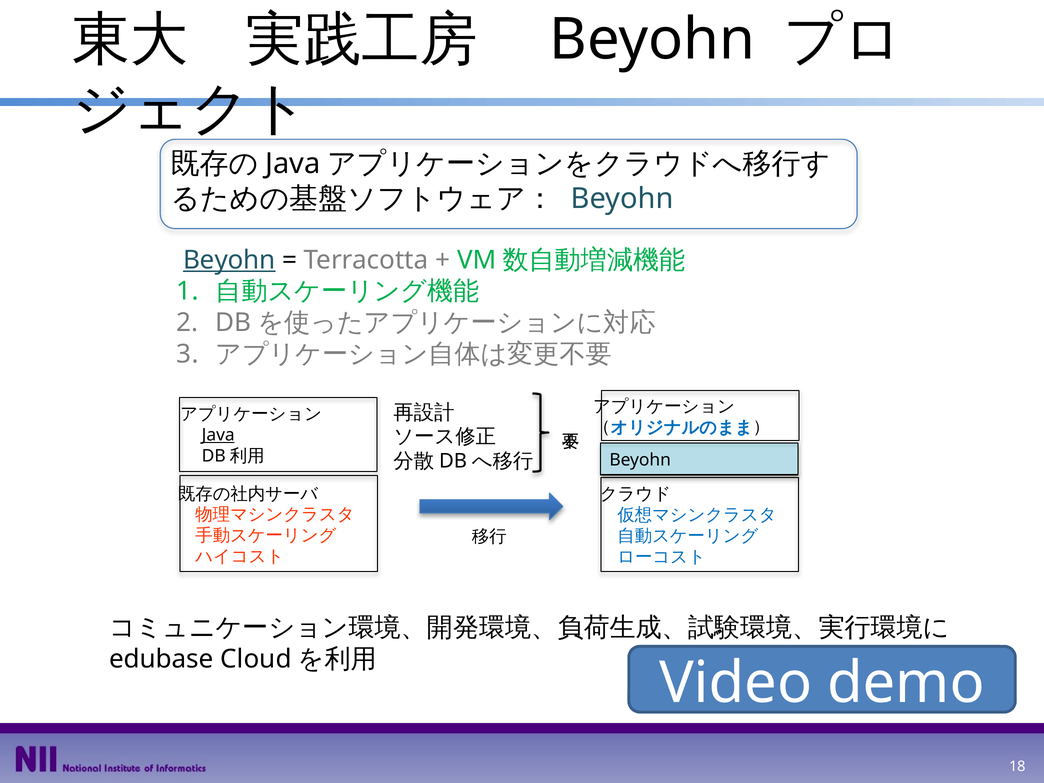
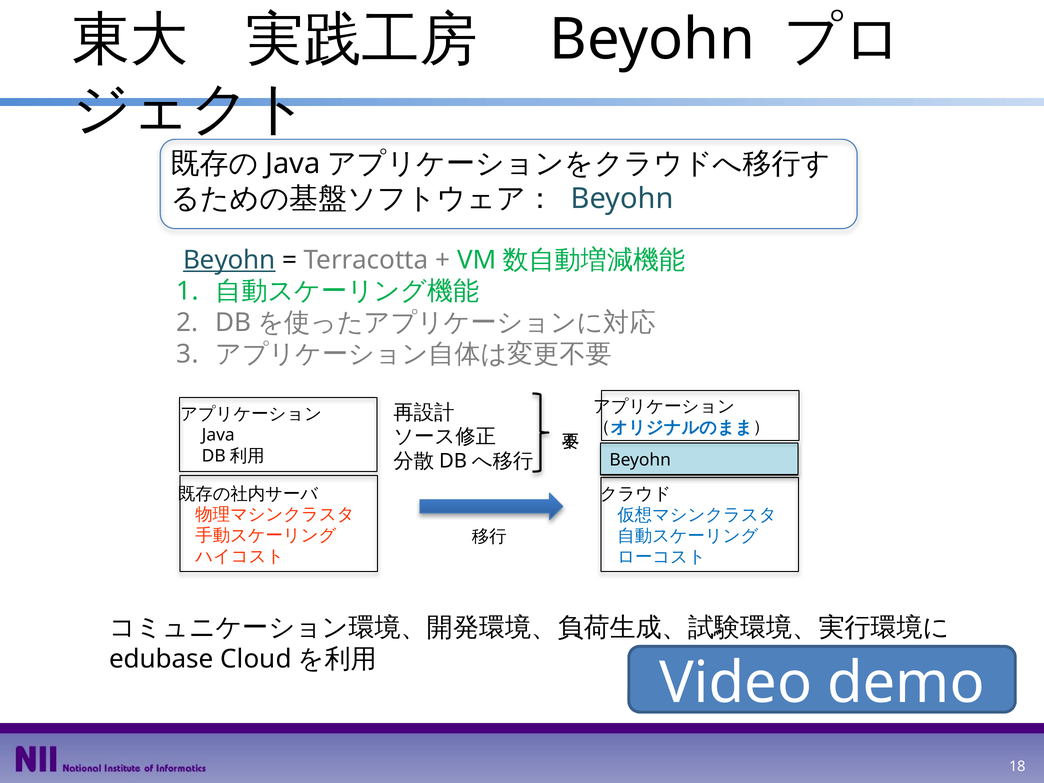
Java underline: present -> none (218, 435)
